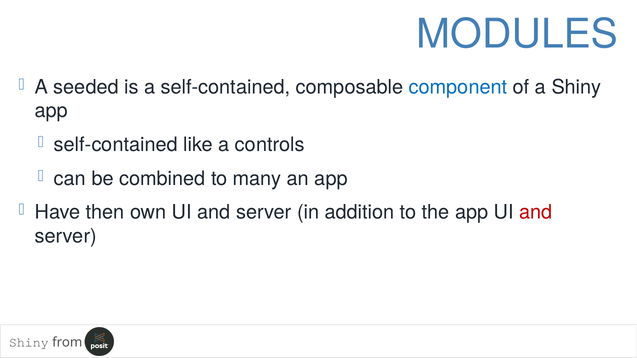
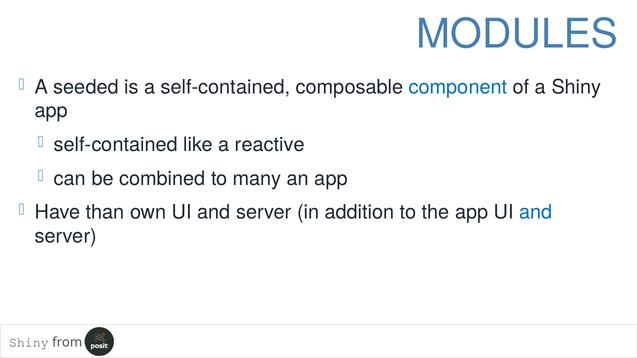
controls: controls -> reactive (270, 145)
then: then -> than (105, 213)
and colour: red -> blue (536, 213)
